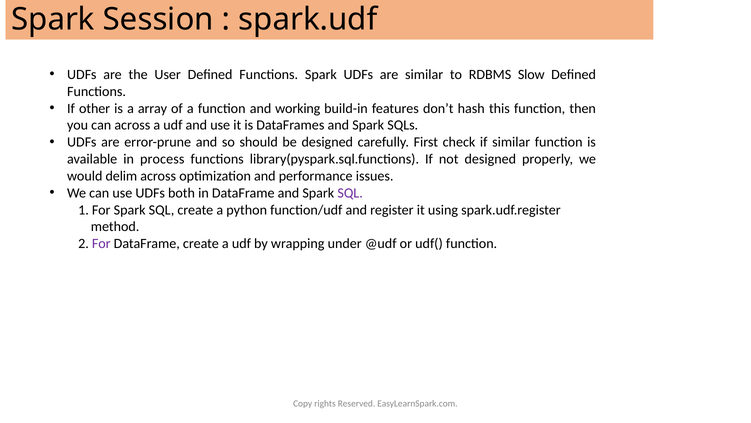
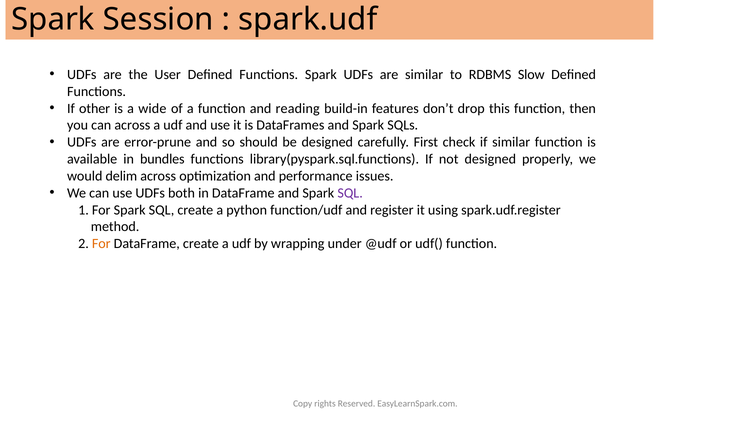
array: array -> wide (152, 108)
working: working -> reading (298, 108)
hash: hash -> drop (471, 108)
process: process -> bundles (162, 159)
For colour: purple -> orange (101, 243)
